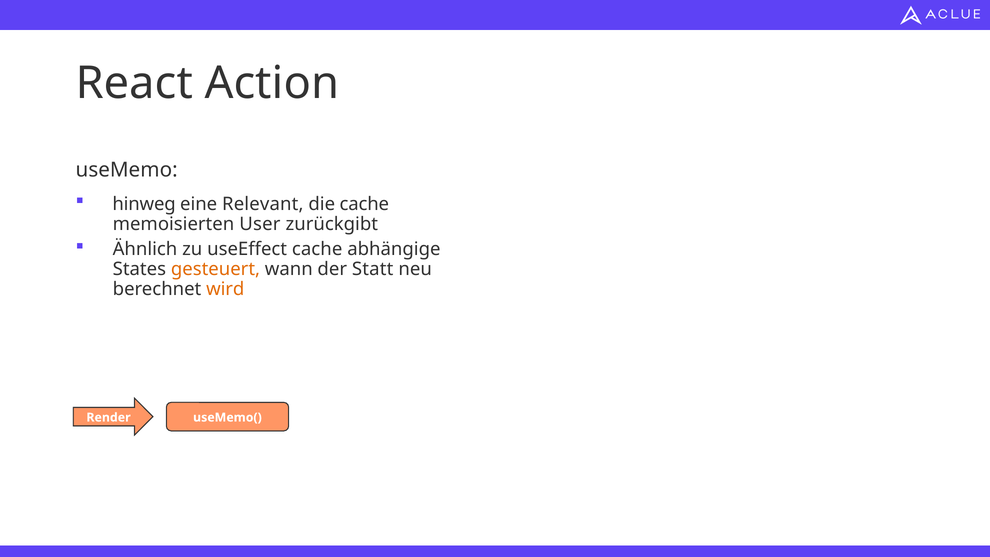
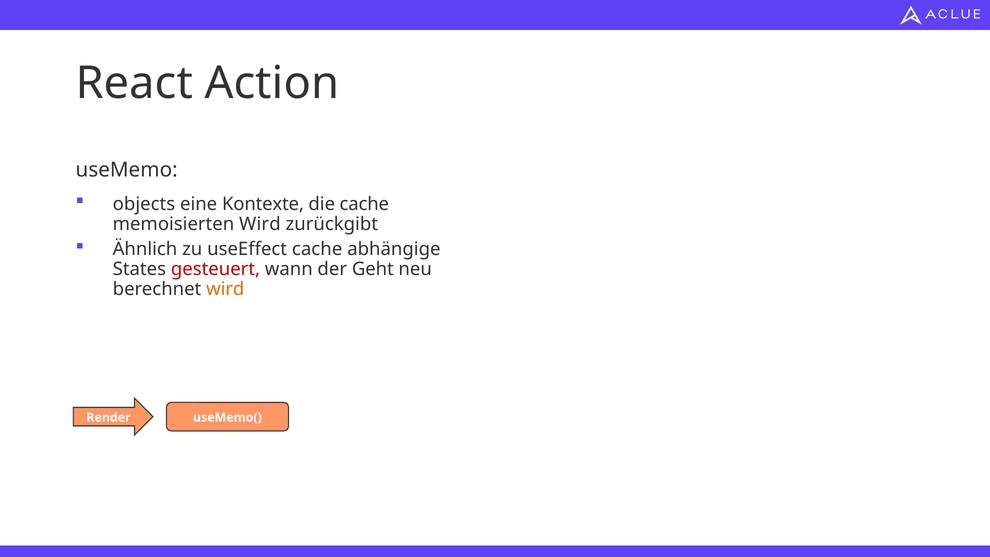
hinweg: hinweg -> objects (144, 204)
Relevant: Relevant -> Kontexte (263, 204)
memoisierten User: User -> Wird (260, 224)
gesteuert colour: orange -> red (215, 269)
Statt: Statt -> Geht (373, 269)
